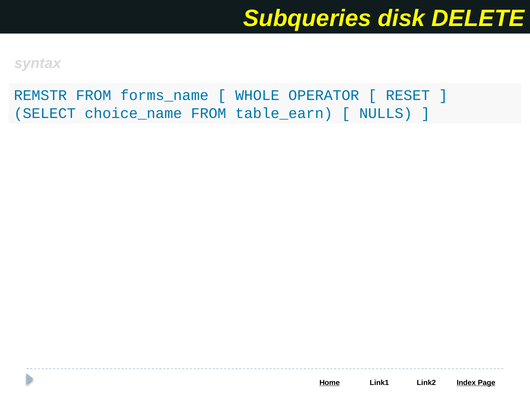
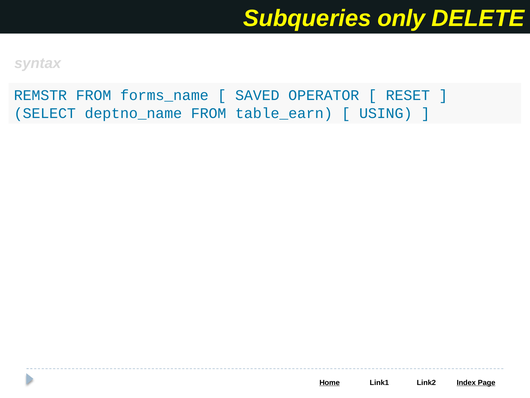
disk: disk -> only (401, 18)
WHOLE: WHOLE -> SAVED (257, 95)
choice_name: choice_name -> deptno_name (133, 113)
NULLS: NULLS -> USING (386, 113)
